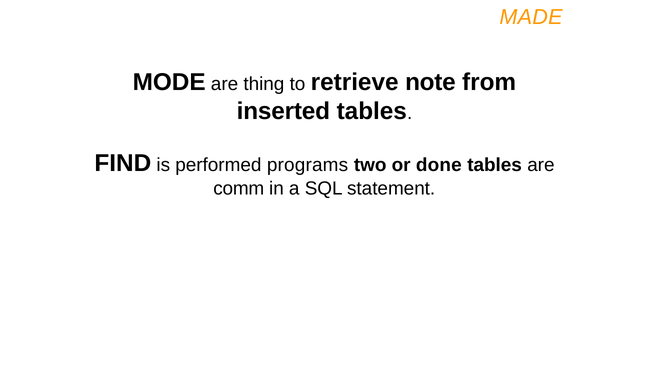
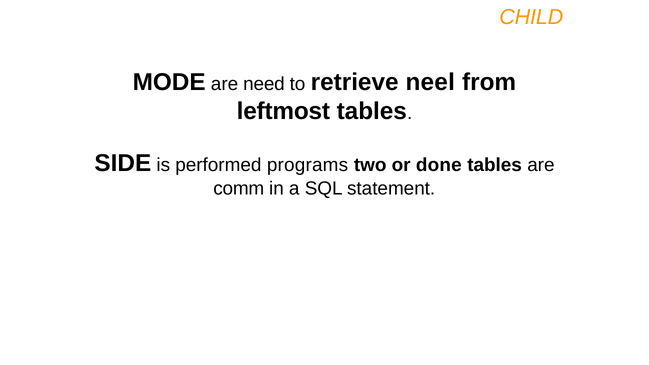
MADE: MADE -> CHILD (531, 17)
thing: thing -> need (264, 84)
note: note -> neel (430, 82)
inserted: inserted -> leftmost (283, 111)
FIND: FIND -> SIDE (123, 163)
